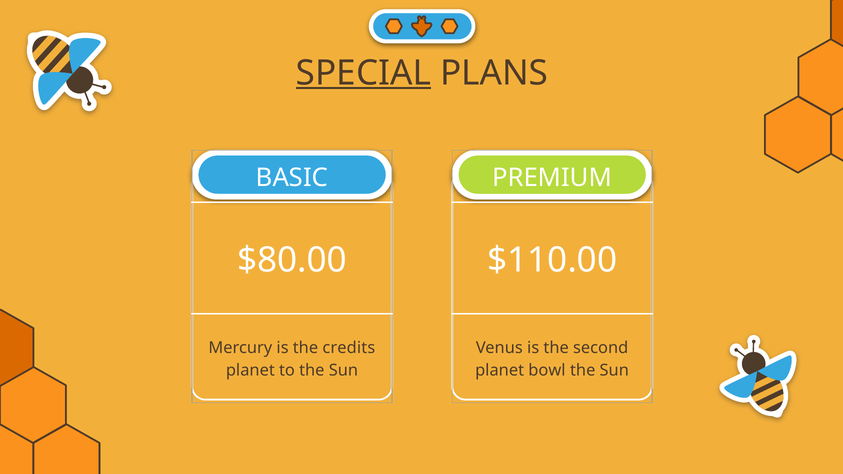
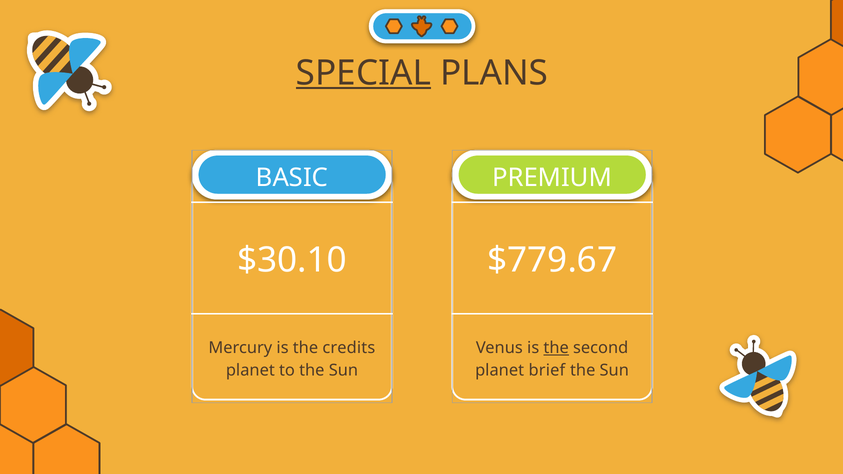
$80.00: $80.00 -> $30.10 (292, 260)
$110.00: $110.00 -> $779.67 (552, 260)
the underline: none -> present (556, 348)
bowl: bowl -> brief (547, 371)
